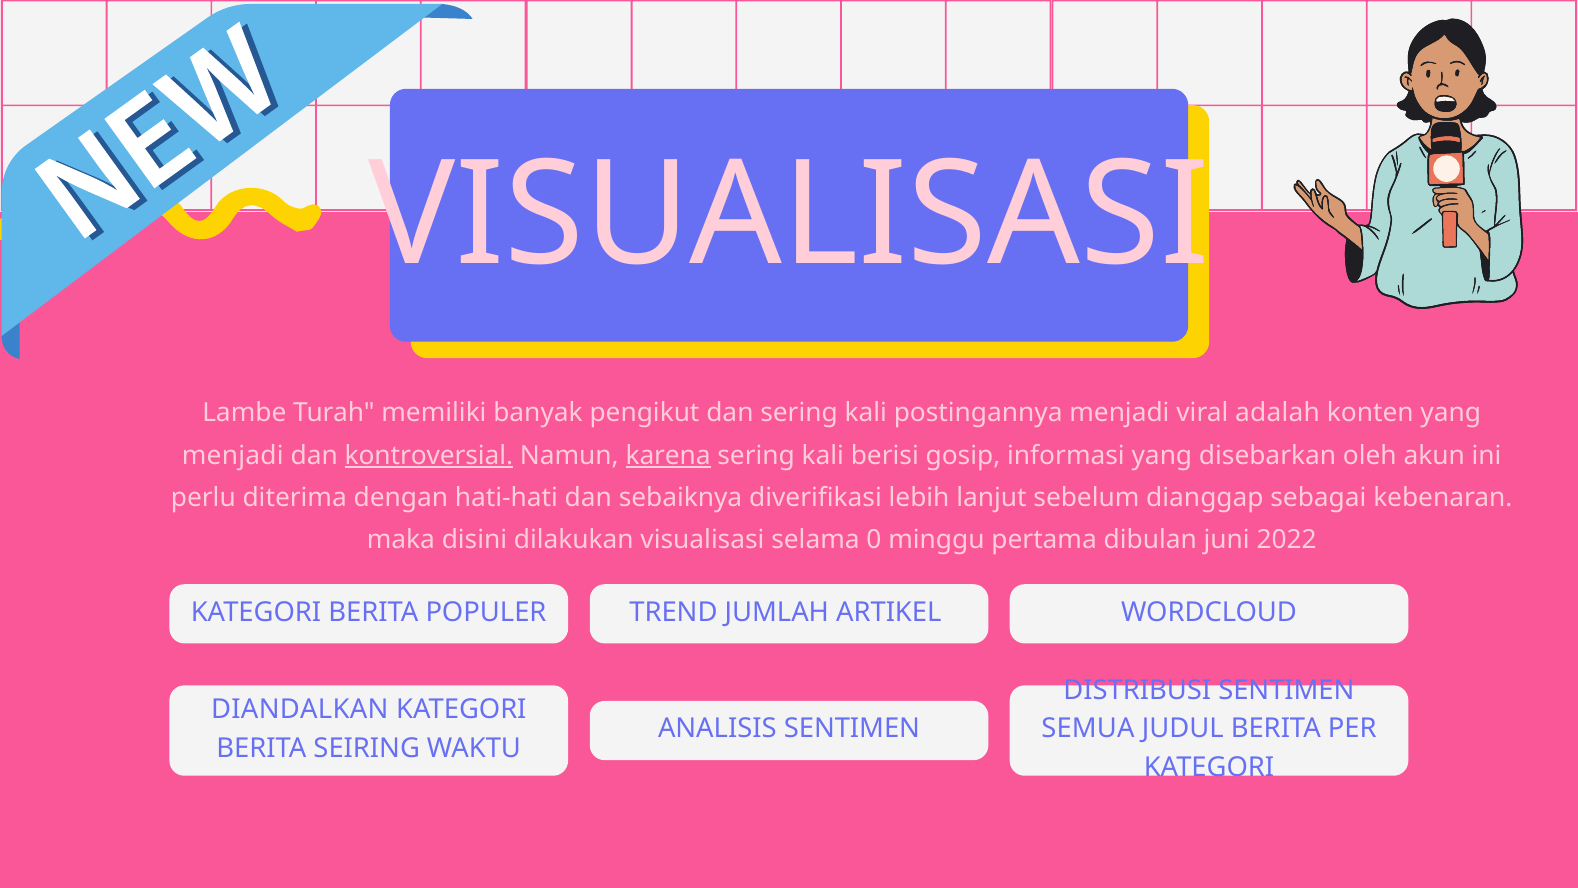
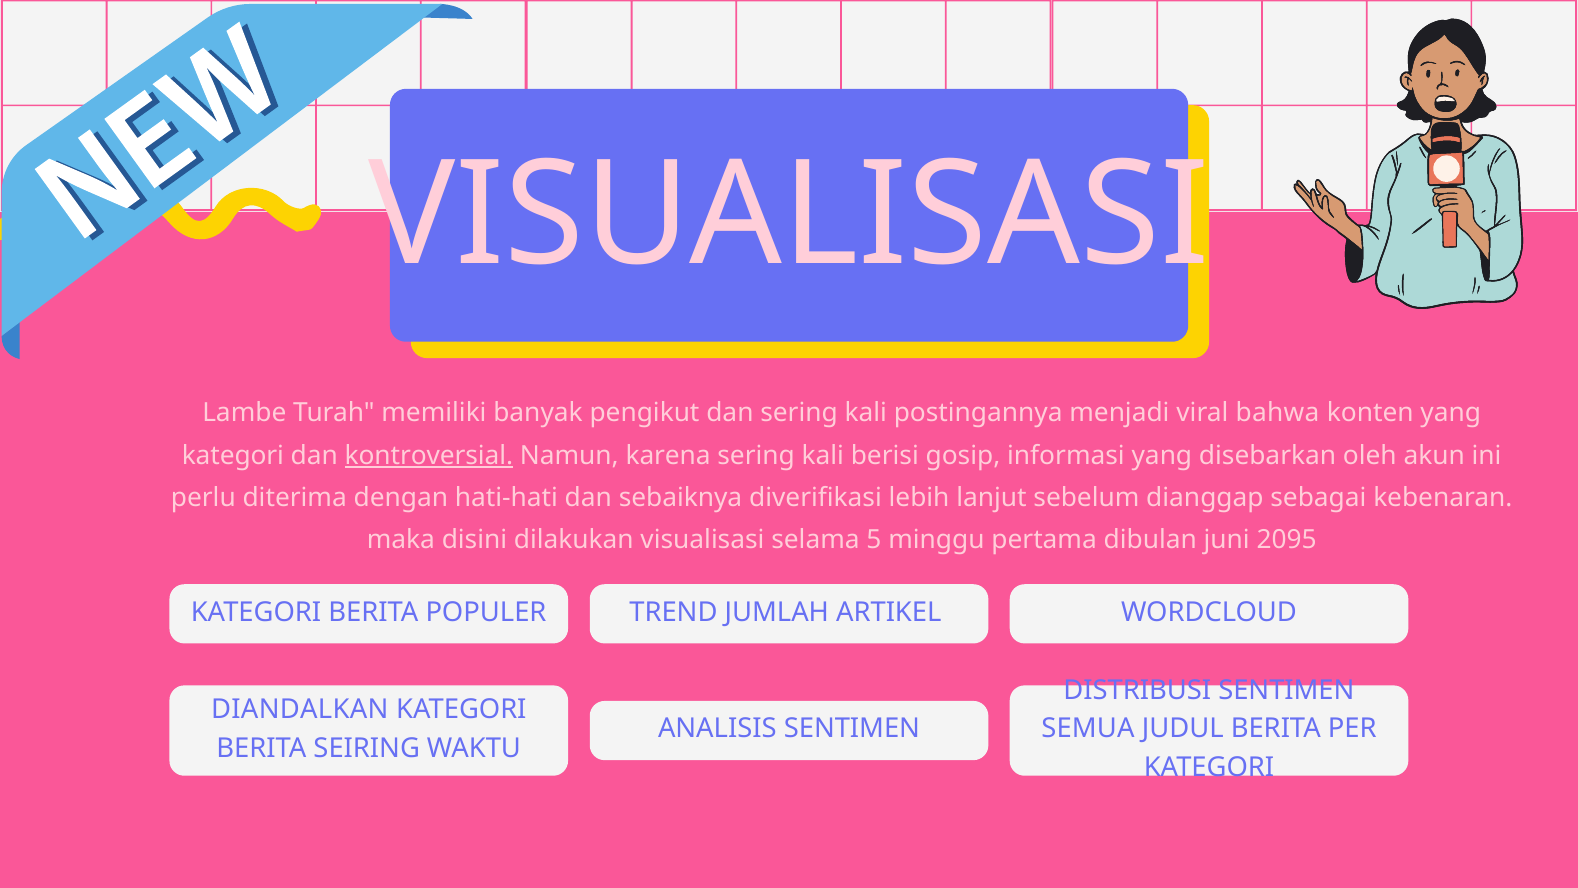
adalah: adalah -> bahwa (1277, 413)
menjadi: menjadi -> kategori (233, 455)
karena underline: present -> none (668, 455)
0: 0 -> 5 (874, 539)
2022: 2022 -> 2095 (1287, 539)
